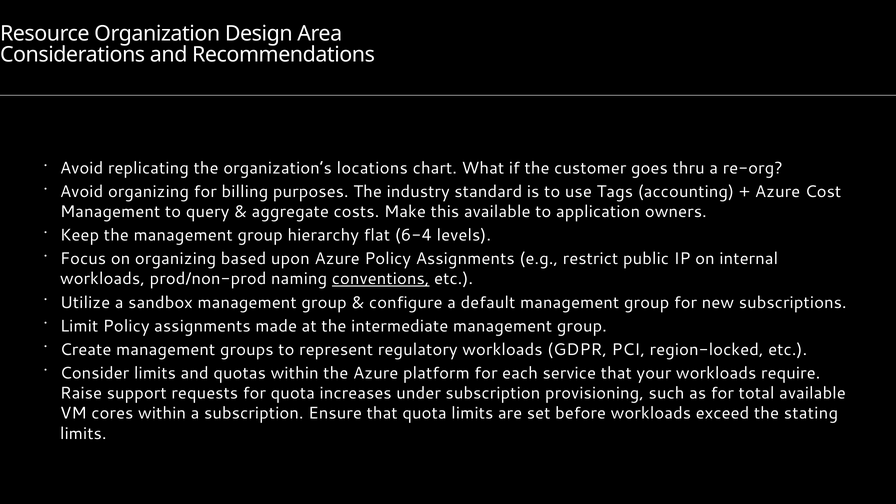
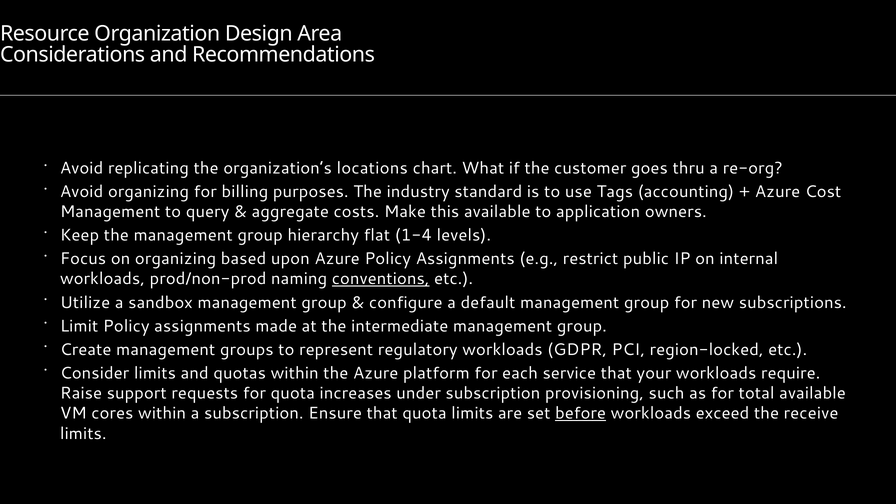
6-4: 6-4 -> 1-4 (413, 235)
before underline: none -> present (581, 413)
stating: stating -> receive (811, 413)
